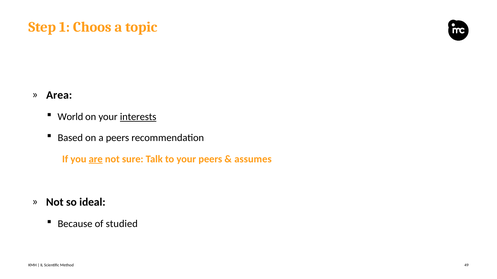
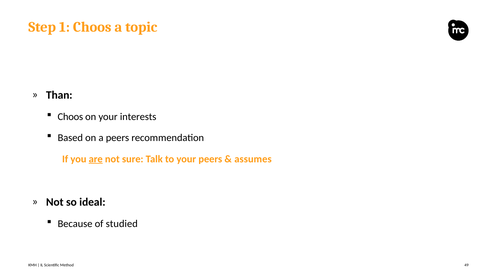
Area: Area -> Than (59, 95)
World: World -> Choos (70, 117)
interests underline: present -> none (138, 117)
